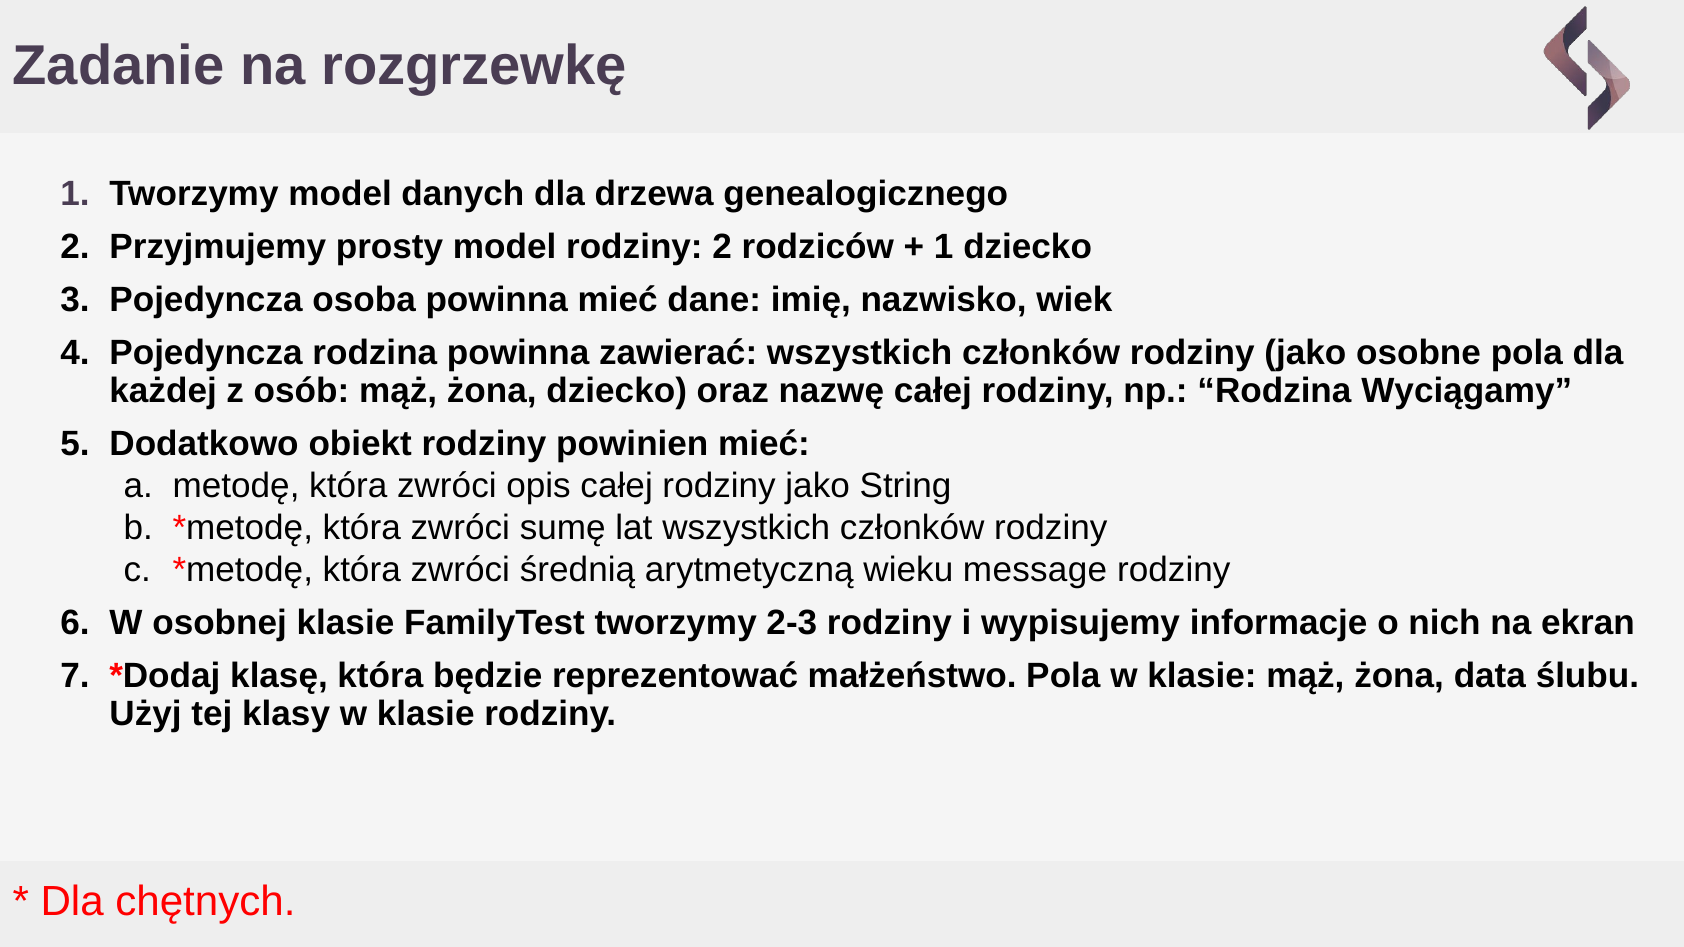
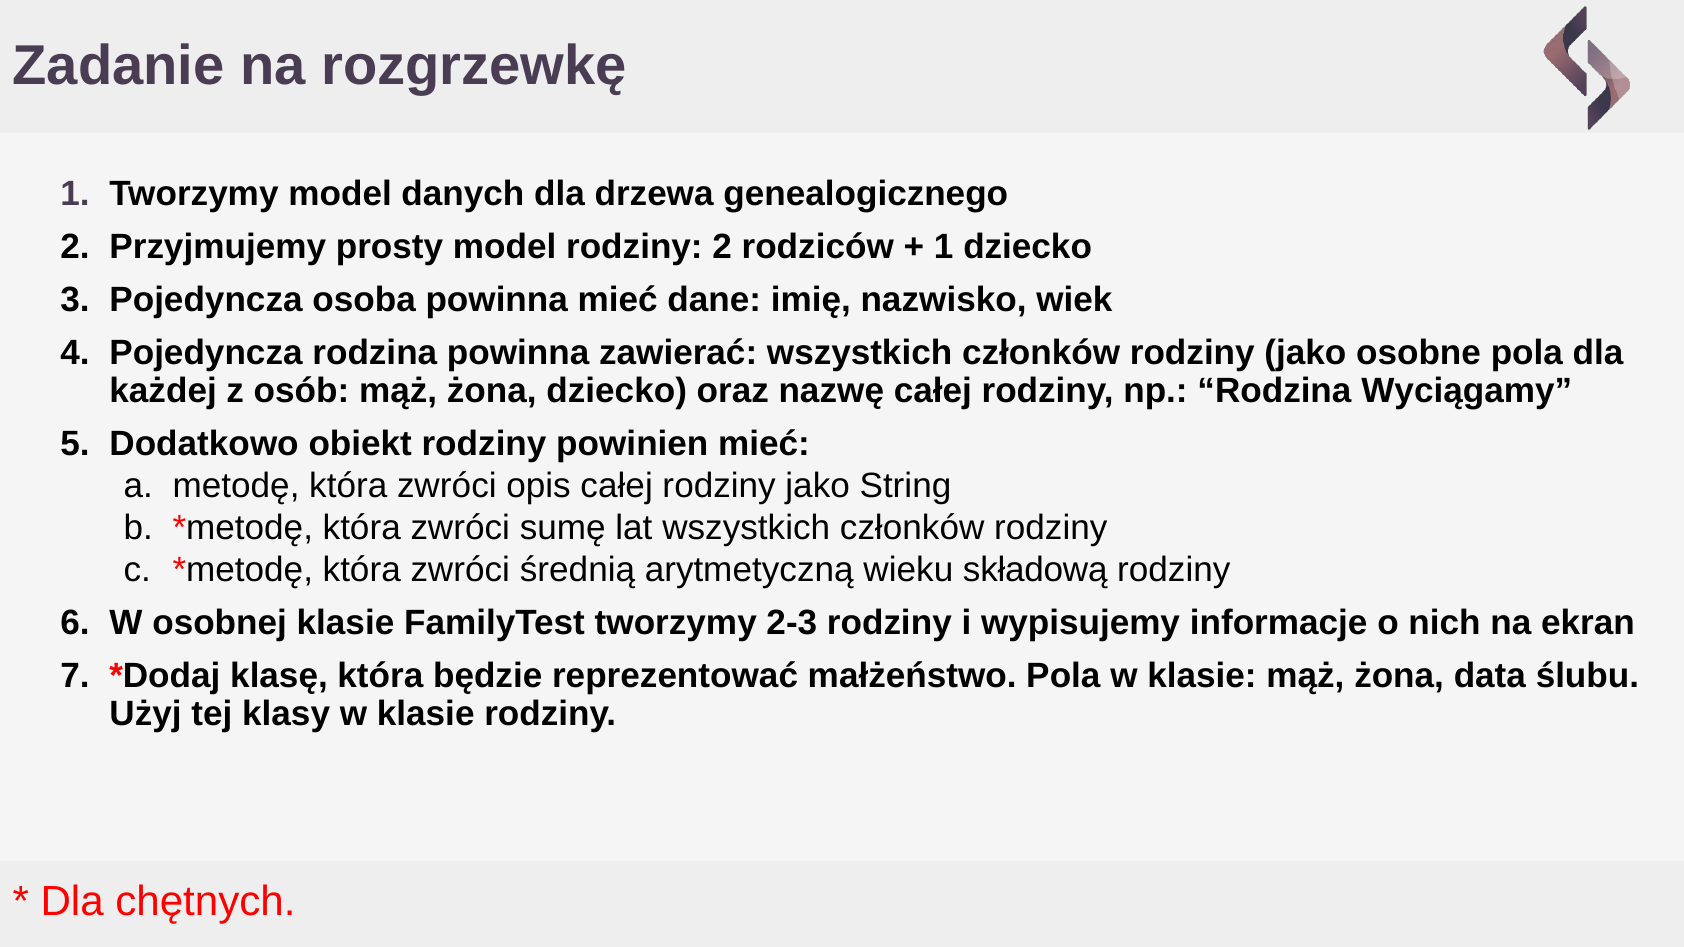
message: message -> składową (1035, 570)
